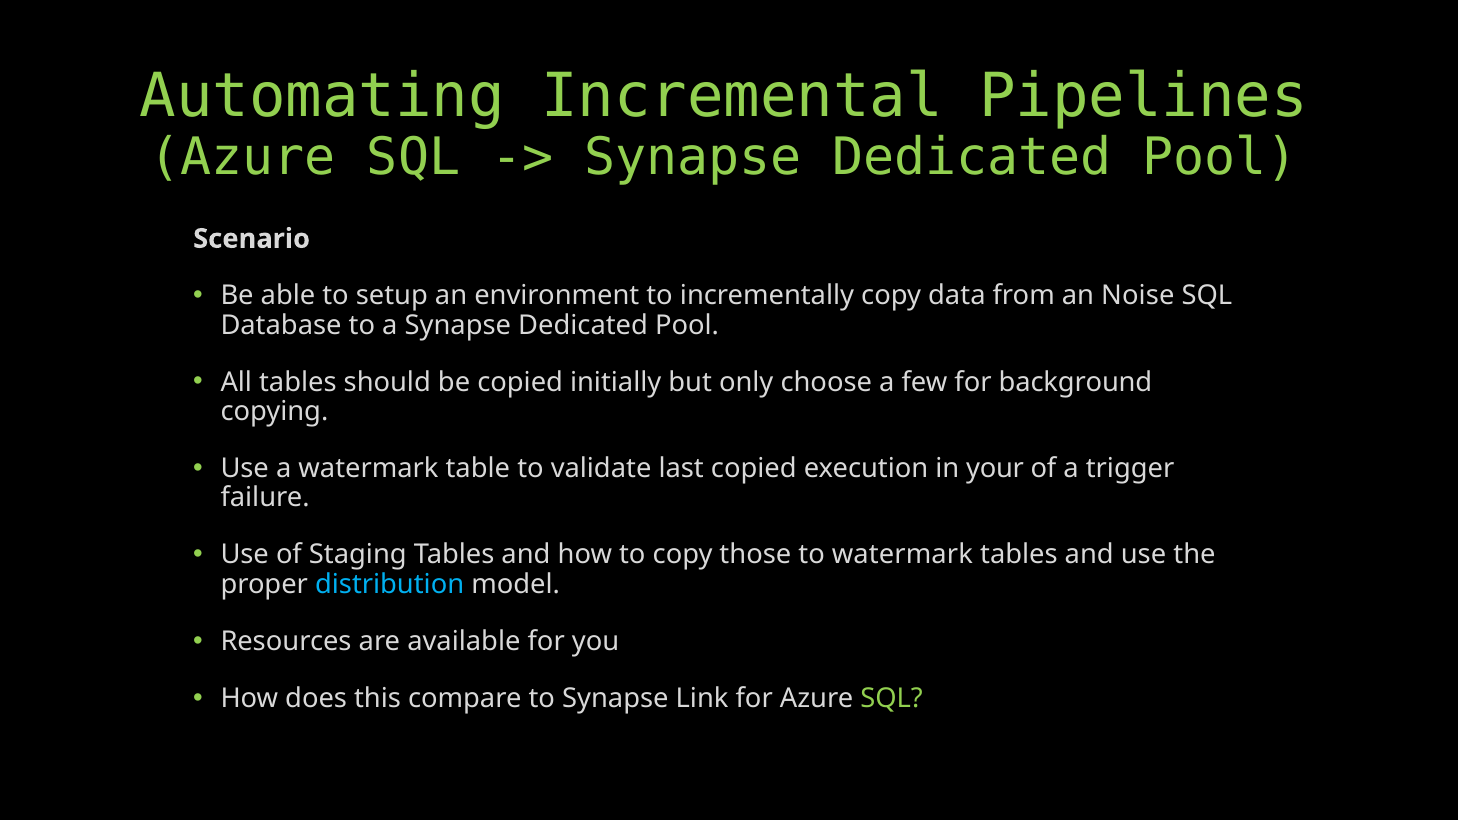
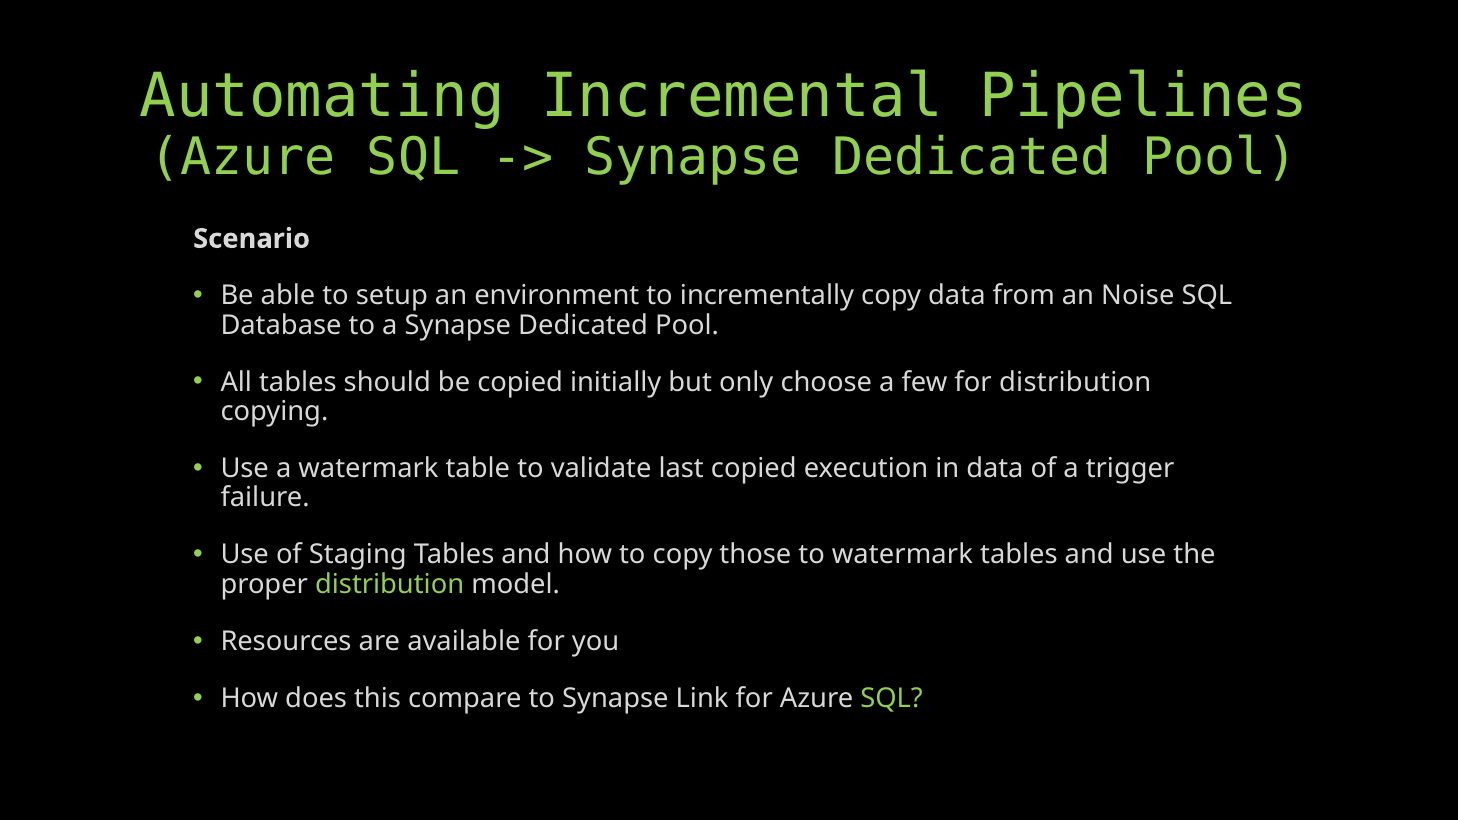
for background: background -> distribution (1075, 382)
in your: your -> data (995, 468)
distribution colour: light blue -> light green (390, 584)
